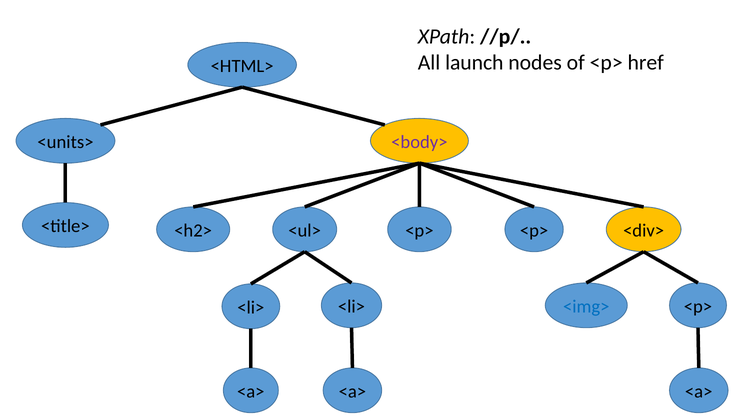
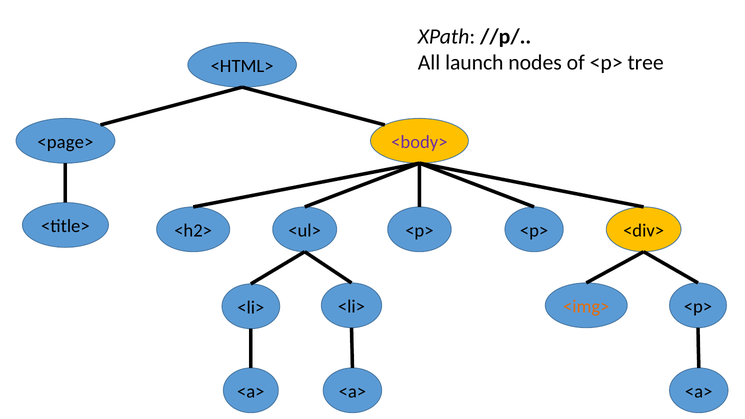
href: href -> tree (646, 63)
<units>: <units> -> <page> (65, 142)
<img> colour: blue -> orange (586, 307)
